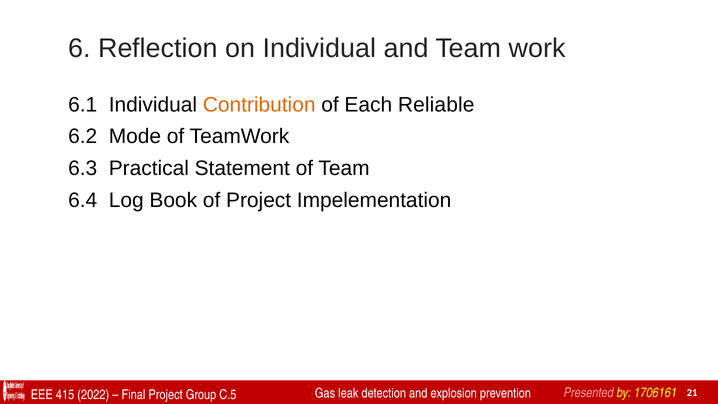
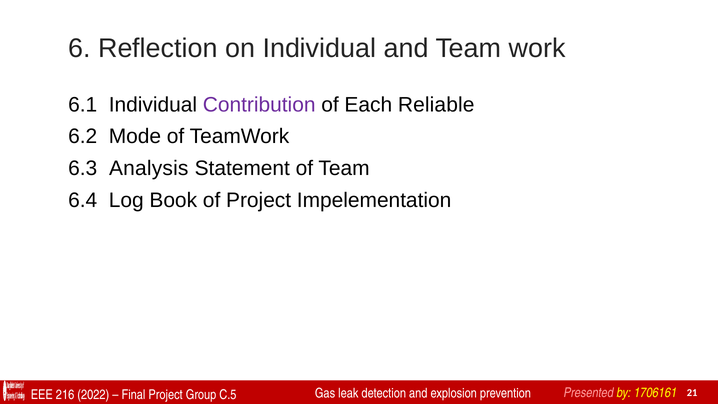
Contribution colour: orange -> purple (259, 105)
Practical: Practical -> Analysis (149, 168)
415: 415 -> 216 (65, 395)
